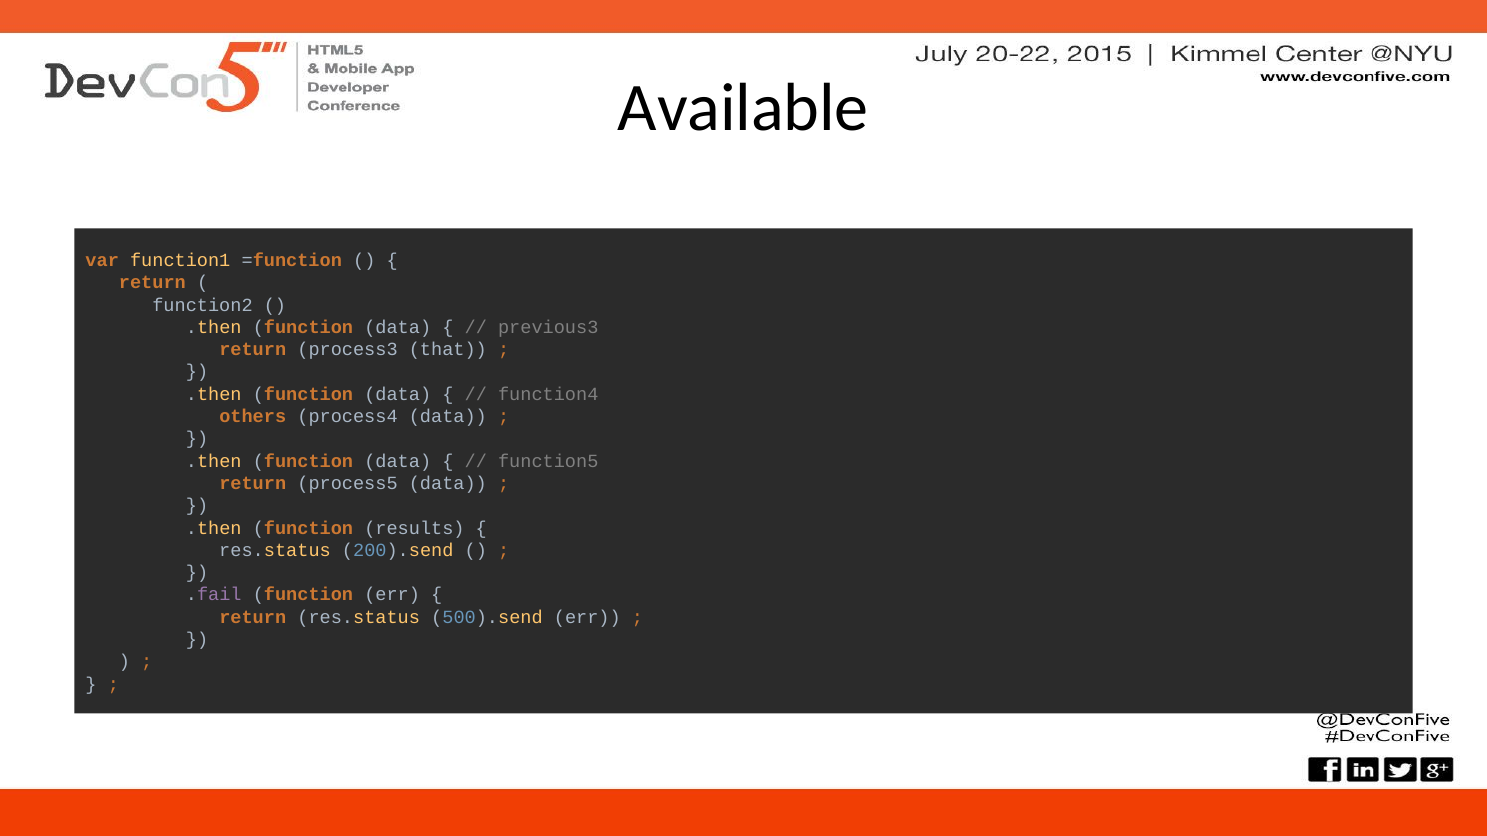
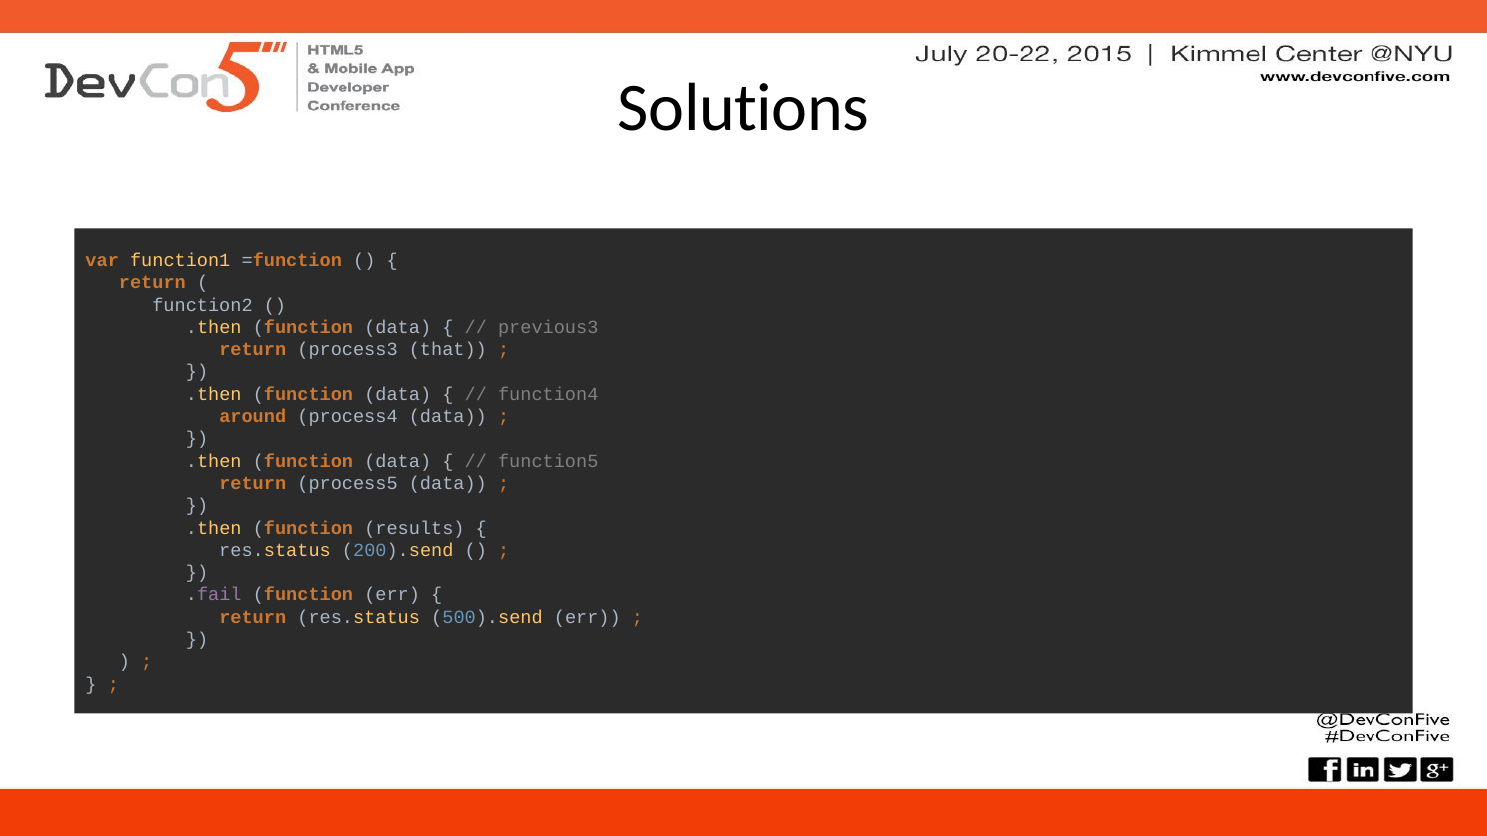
Available: Available -> Solutions (744, 108)
others: others -> around (253, 417)
